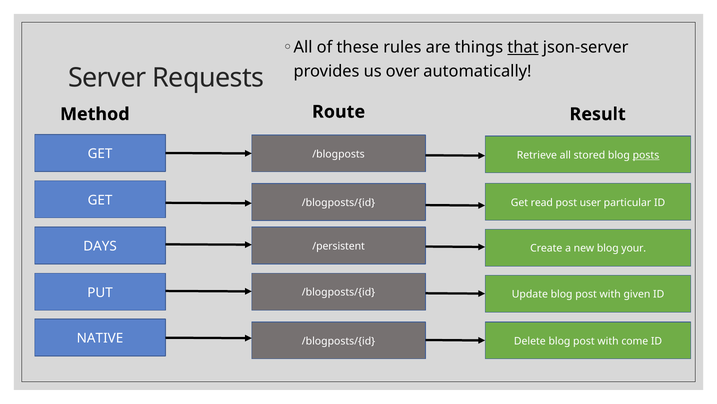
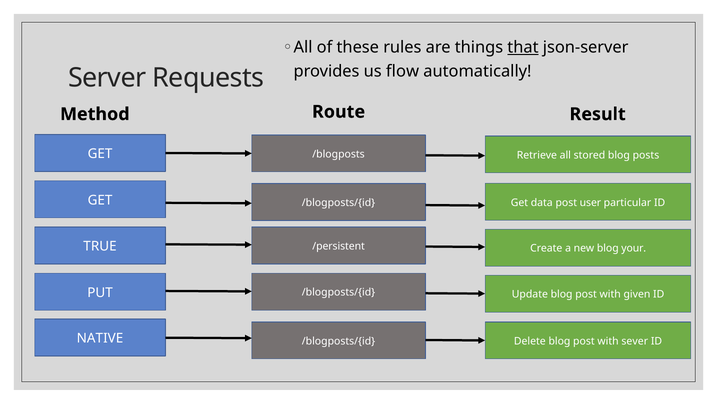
over: over -> flow (403, 71)
posts underline: present -> none (646, 155)
read: read -> data (542, 202)
DAYS: DAYS -> TRUE (100, 246)
come: come -> sever (635, 341)
